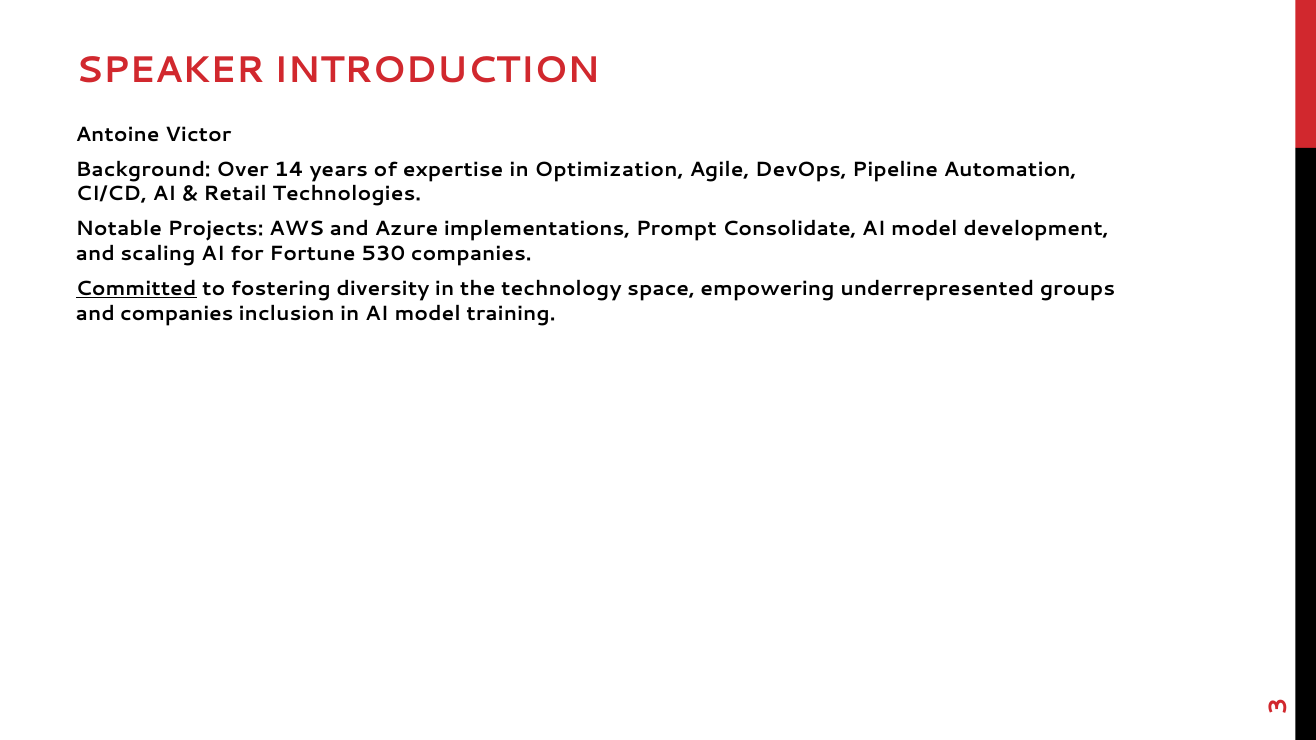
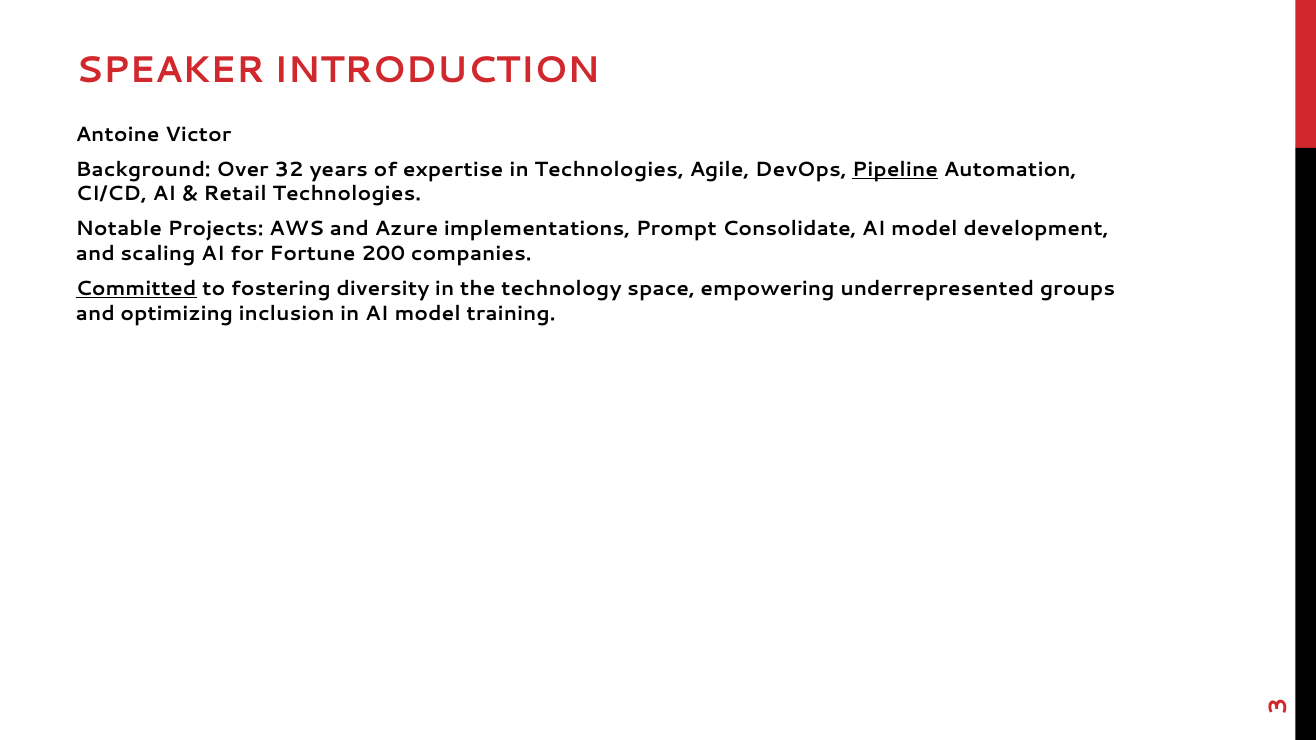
14: 14 -> 32 (289, 170)
in Optimization: Optimization -> Technologies (609, 170)
Pipeline underline: none -> present (895, 170)
530: 530 -> 200 (383, 254)
and companies: companies -> optimizing (177, 314)
